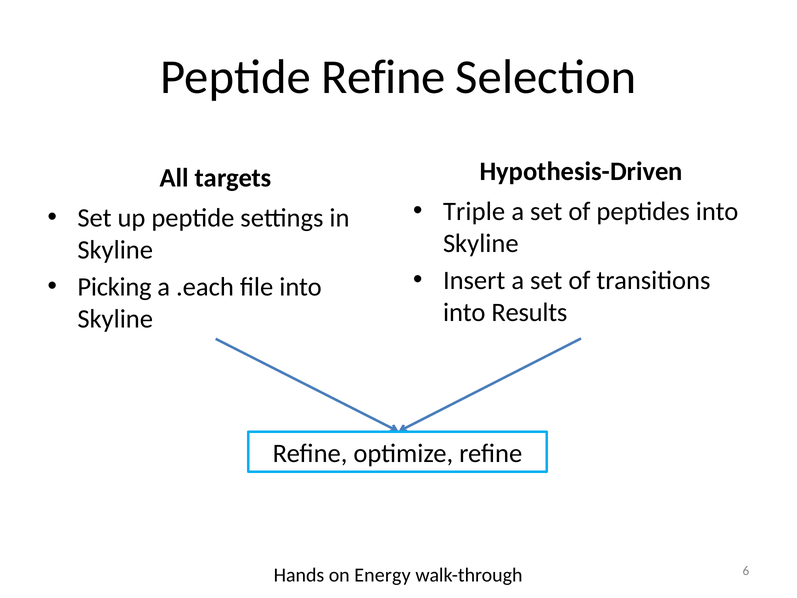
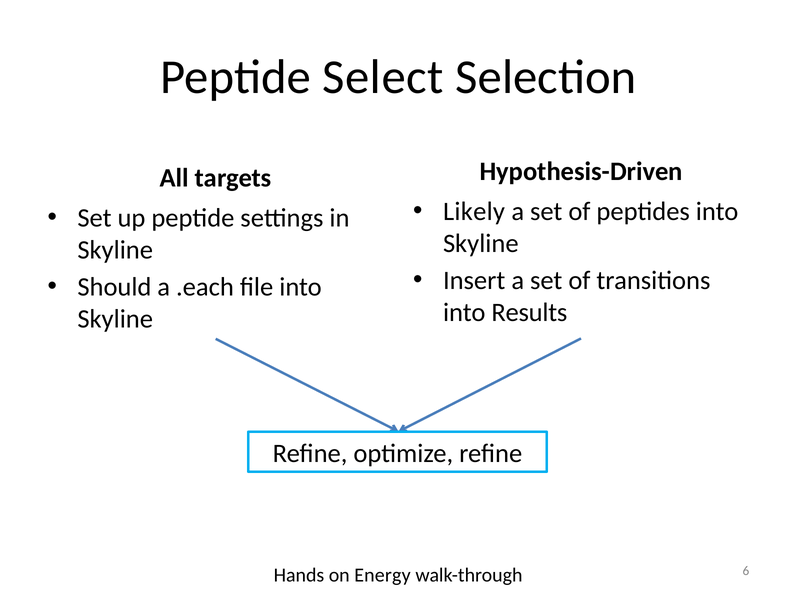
Peptide Refine: Refine -> Select (383, 77)
Triple: Triple -> Likely (474, 211)
Picking: Picking -> Should (114, 287)
